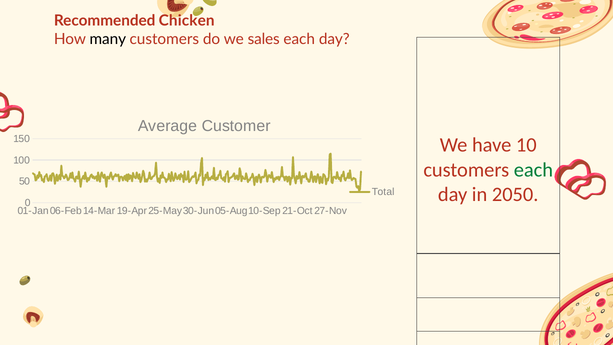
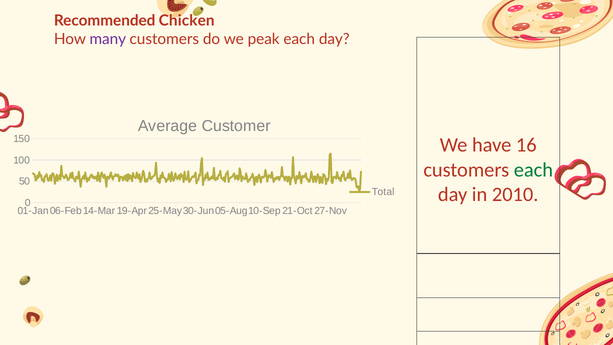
many colour: black -> purple (108, 39)
sales: sales -> peak (264, 39)
10: 10 -> 16 (526, 145)
2050: 2050 -> 2010 (515, 195)
